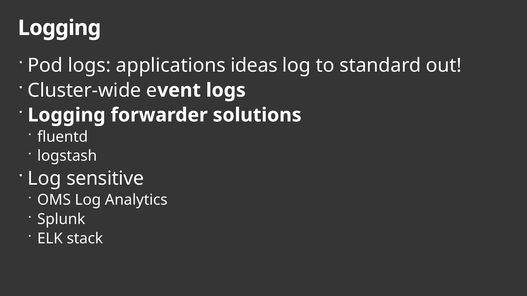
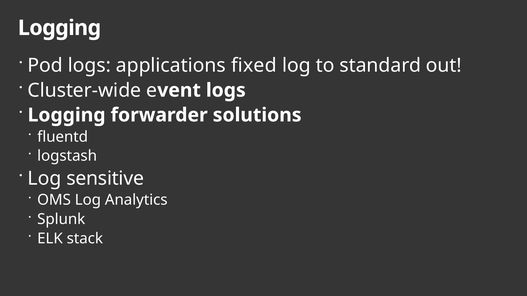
ideas: ideas -> fixed (254, 66)
